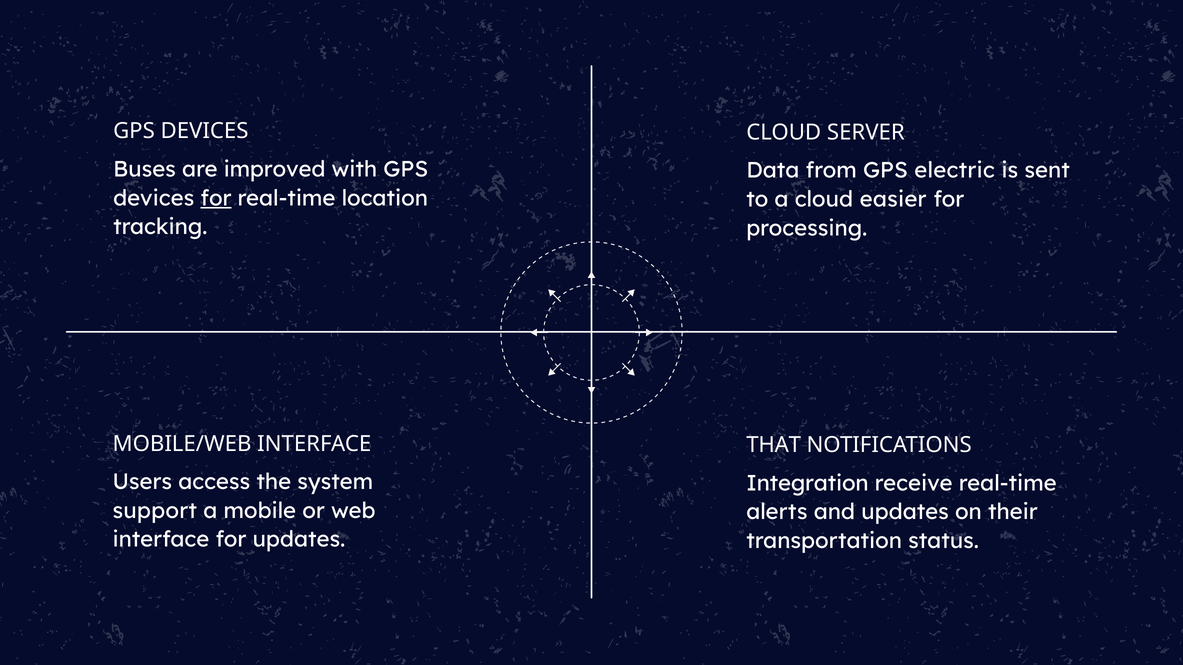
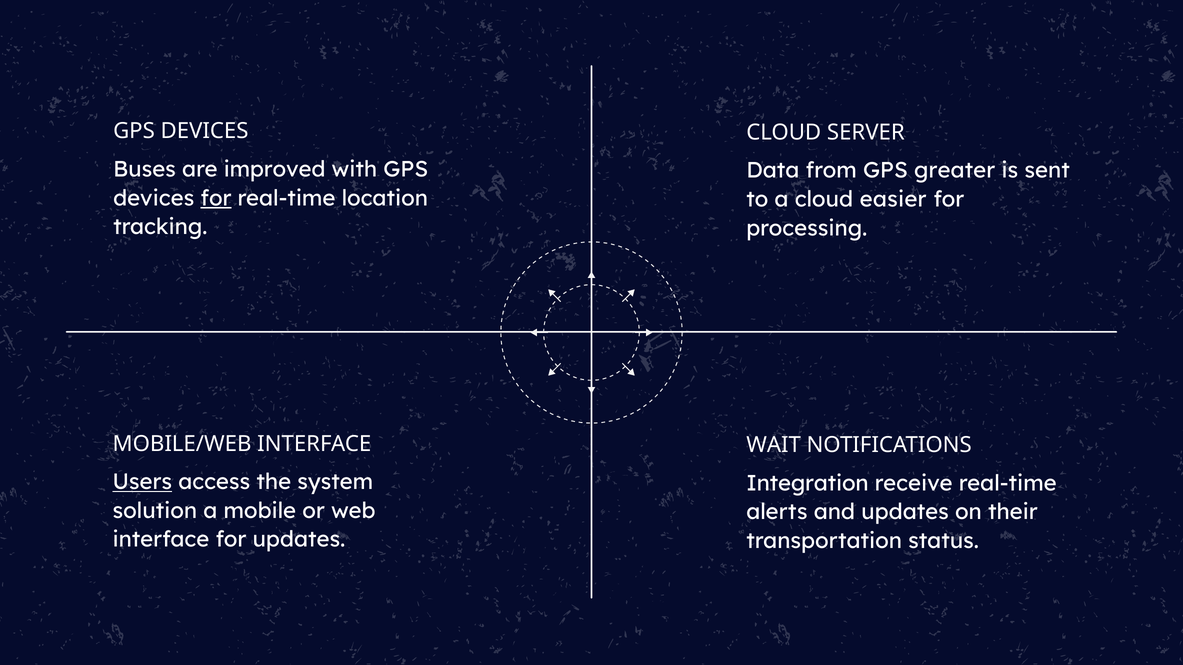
electric: electric -> greater (955, 171)
THAT: THAT -> WAIT (774, 445)
Users underline: none -> present (142, 482)
support: support -> solution (155, 511)
